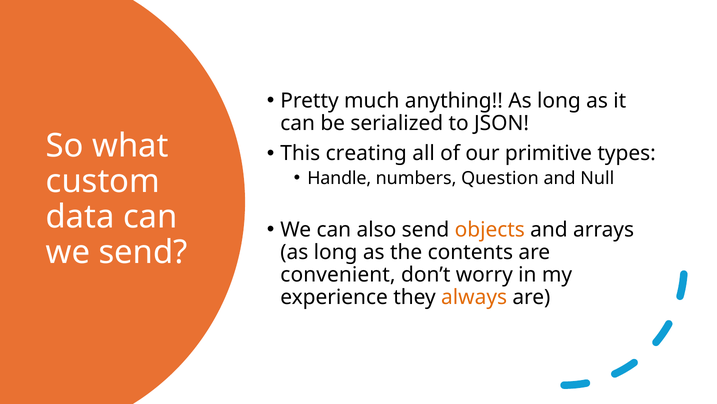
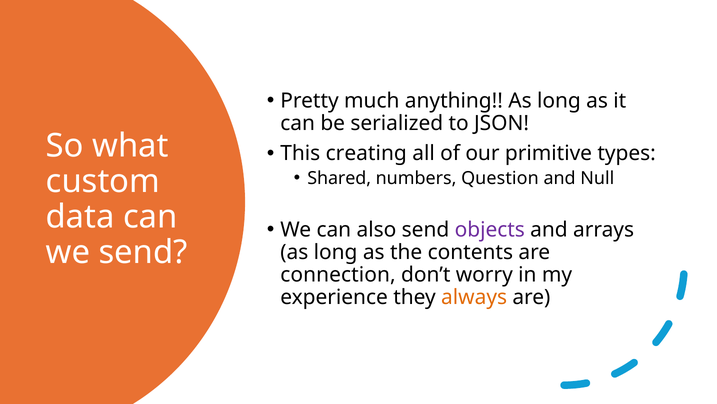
Handle: Handle -> Shared (339, 178)
objects colour: orange -> purple (490, 229)
convenient: convenient -> connection (338, 275)
